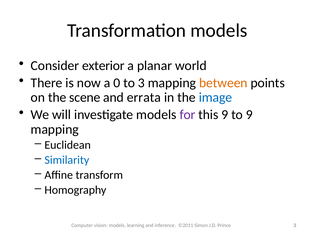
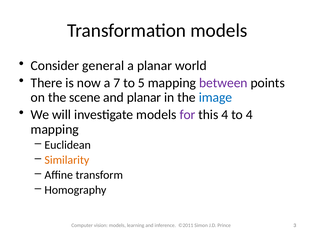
exterior: exterior -> general (103, 66)
0: 0 -> 7 (117, 83)
to 3: 3 -> 5 (141, 83)
between colour: orange -> purple (223, 83)
and errata: errata -> planar (144, 98)
this 9: 9 -> 4 (225, 115)
to 9: 9 -> 4 (249, 115)
Similarity colour: blue -> orange (67, 160)
